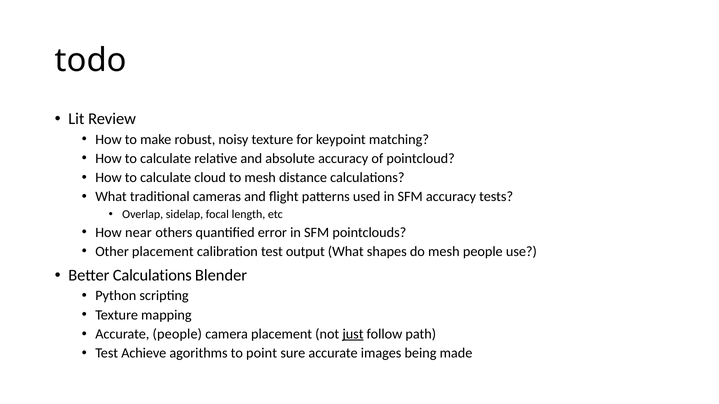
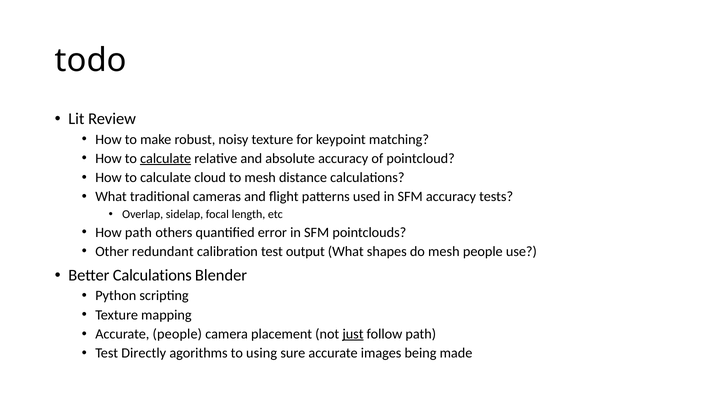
calculate underline: none -> present (166, 159)
How near: near -> path (138, 233)
Other placement: placement -> redundant (163, 252)
Achieve: Achieve -> Directly (144, 353)
point: point -> using (262, 353)
